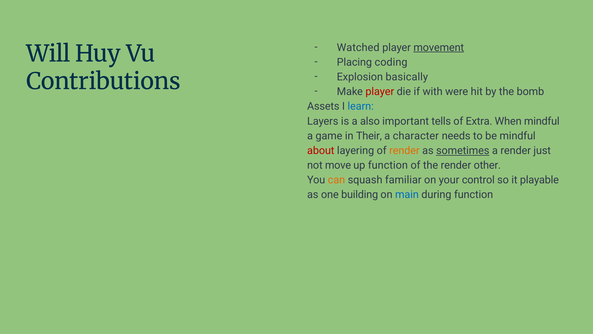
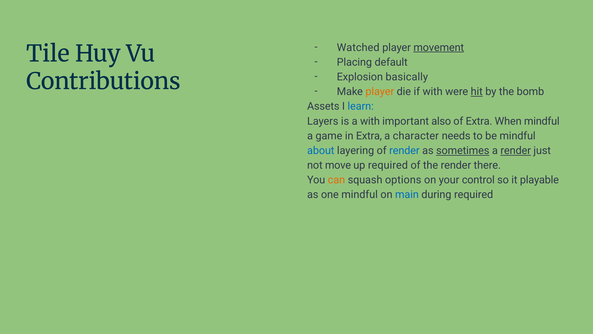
Will: Will -> Tile (48, 54)
coding: coding -> default (391, 62)
player colour: red -> orange (380, 92)
hit underline: none -> present (477, 92)
a also: also -> with (370, 121)
tells: tells -> also (441, 121)
in Their: Their -> Extra (369, 136)
about colour: red -> blue (321, 150)
render colour: orange -> blue (404, 150)
render underline: none -> present (516, 150)
up function: function -> required (388, 165)
other: other -> there (487, 165)
familiar: familiar -> options (403, 180)
one building: building -> mindful (360, 195)
during function: function -> required (474, 195)
